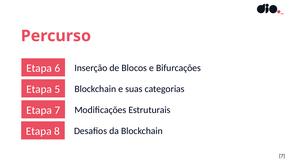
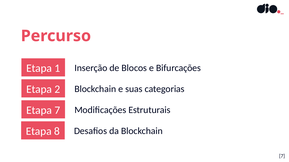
6: 6 -> 1 (57, 68)
5: 5 -> 2 (57, 89)
